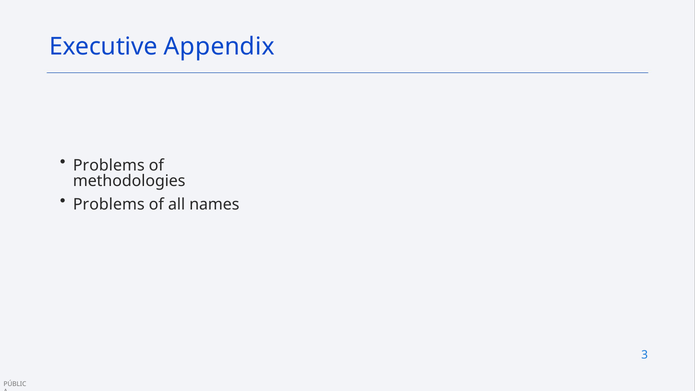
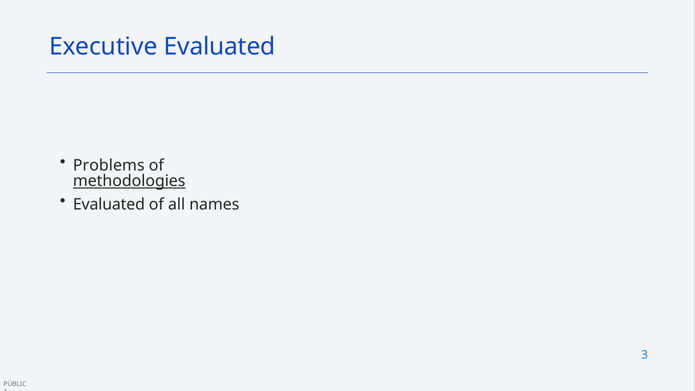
Executive Appendix: Appendix -> Evaluated (220, 46)
methodologies underline: none -> present (129, 181)
Problems: Problems -> Evaluated (109, 204)
